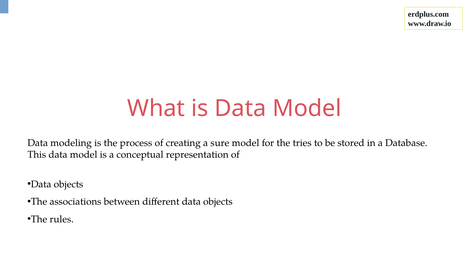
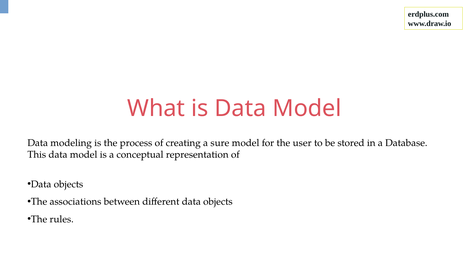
tries: tries -> user (302, 143)
